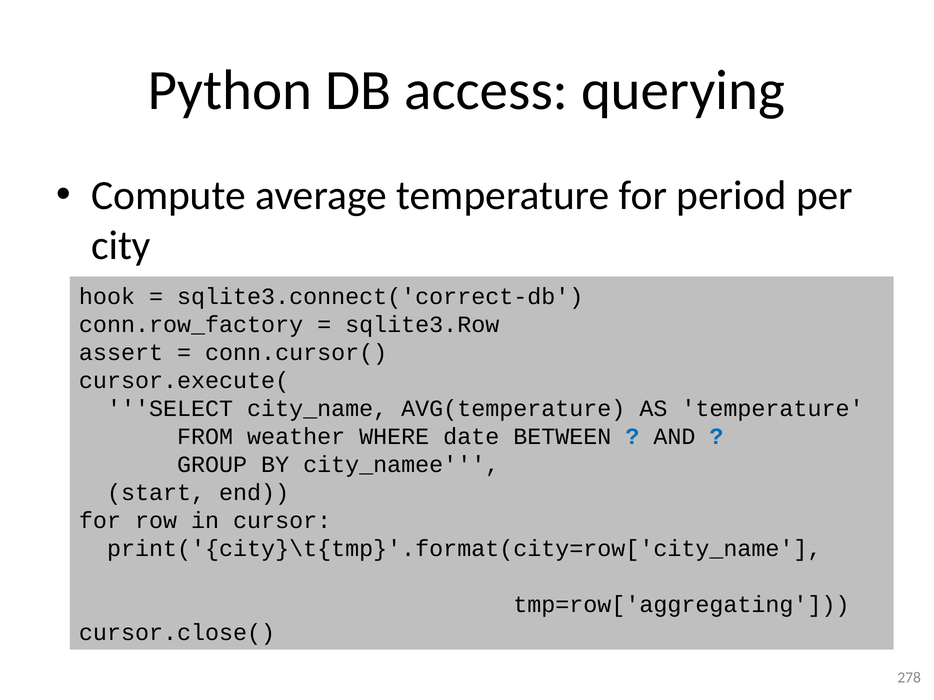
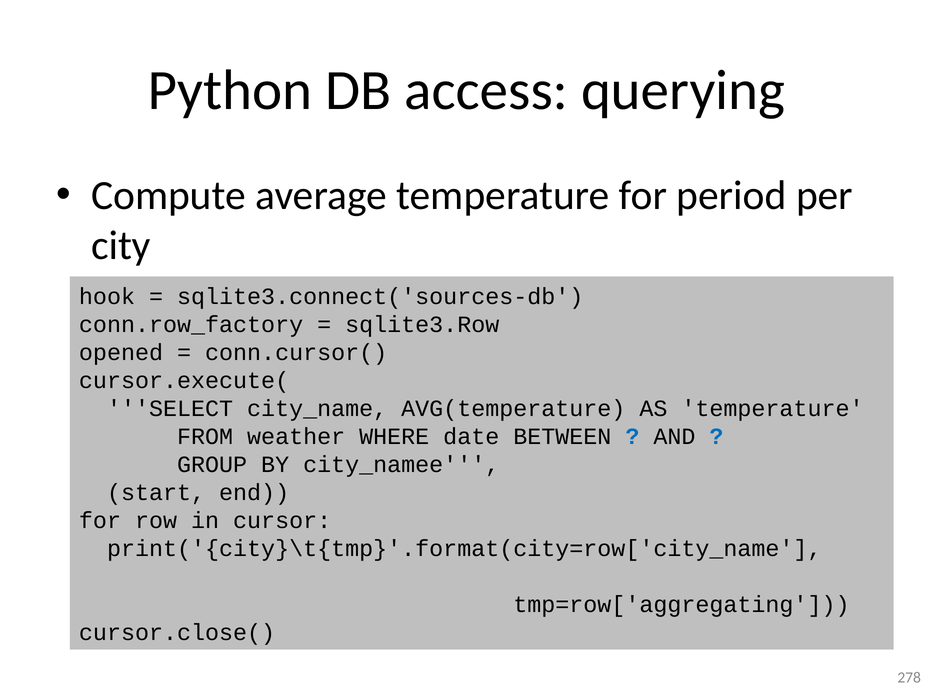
sqlite3.connect('correct-db: sqlite3.connect('correct-db -> sqlite3.connect('sources-db (380, 297)
assert: assert -> opened (121, 353)
